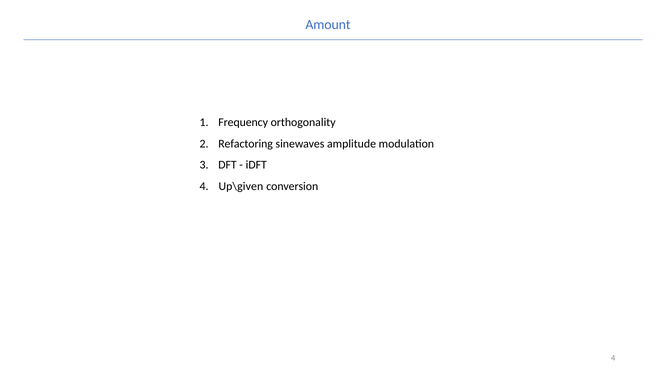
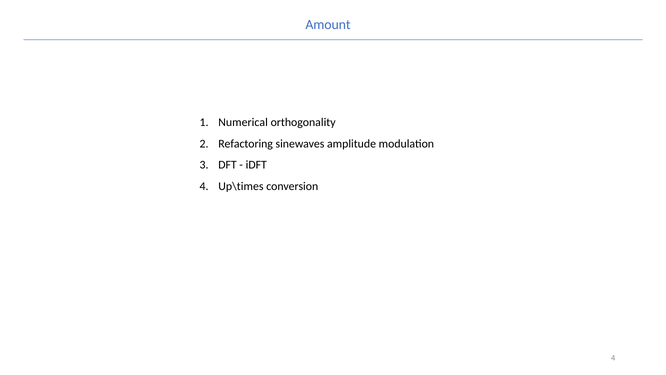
Frequency: Frequency -> Numerical (243, 122)
Up\given: Up\given -> Up\times (241, 186)
